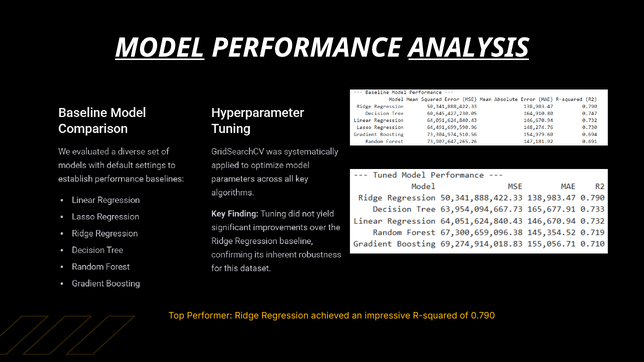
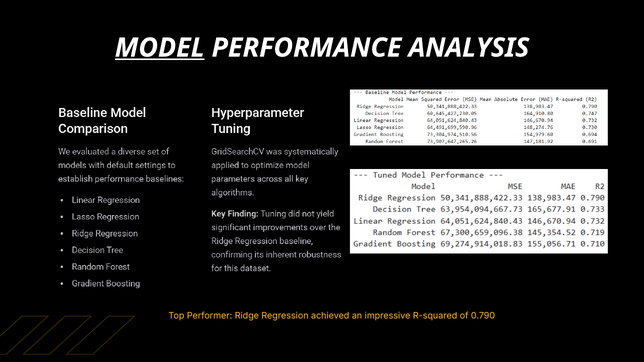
ANALYSIS underline: present -> none (469, 48)
